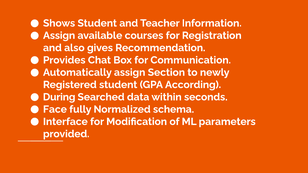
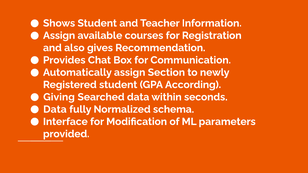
During: During -> Giving (59, 97)
Face: Face -> Data (55, 109)
